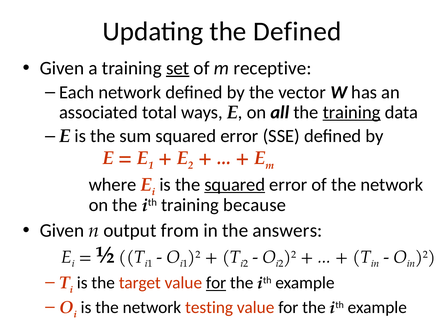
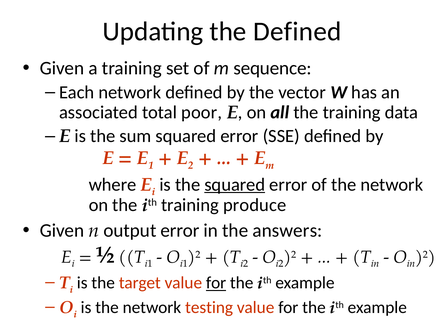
set underline: present -> none (178, 68)
receptive: receptive -> sequence (272, 68)
ways: ways -> poor (202, 112)
training underline: present -> none (352, 112)
because: because -> produce (255, 205)
output from: from -> error (180, 230)
